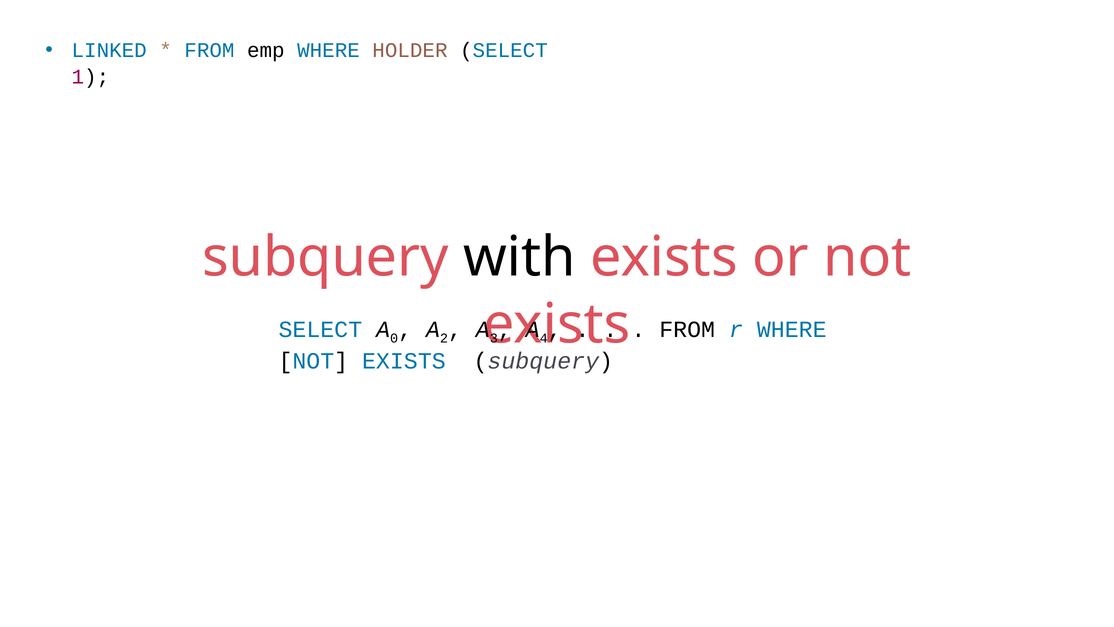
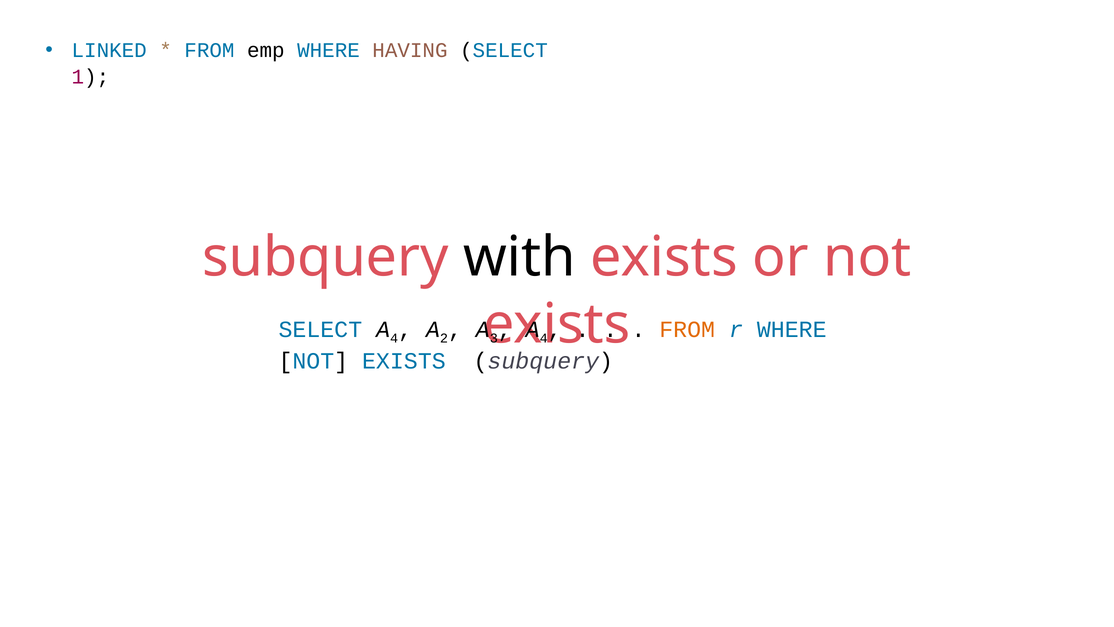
HOLDER: HOLDER -> HAVING (410, 50)
0: 0 -> 4 (394, 338)
FROM colour: black -> orange (687, 329)
